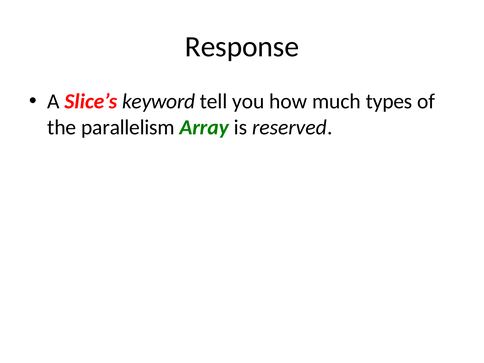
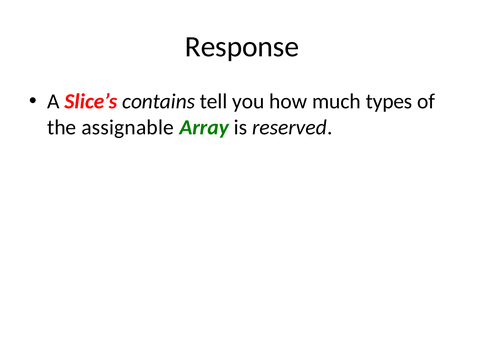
keyword: keyword -> contains (159, 102)
parallelism: parallelism -> assignable (128, 127)
